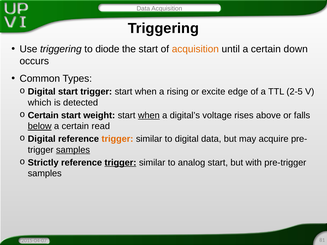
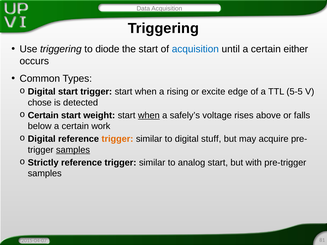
acquisition colour: orange -> blue (195, 49)
down: down -> either (296, 49)
2-5: 2-5 -> 5-5 (295, 92)
which: which -> chose (40, 103)
digital’s: digital’s -> safely’s (185, 115)
below underline: present -> none (40, 126)
read: read -> work (101, 126)
digital data: data -> stuff (211, 139)
trigger underline: present -> none (120, 163)
